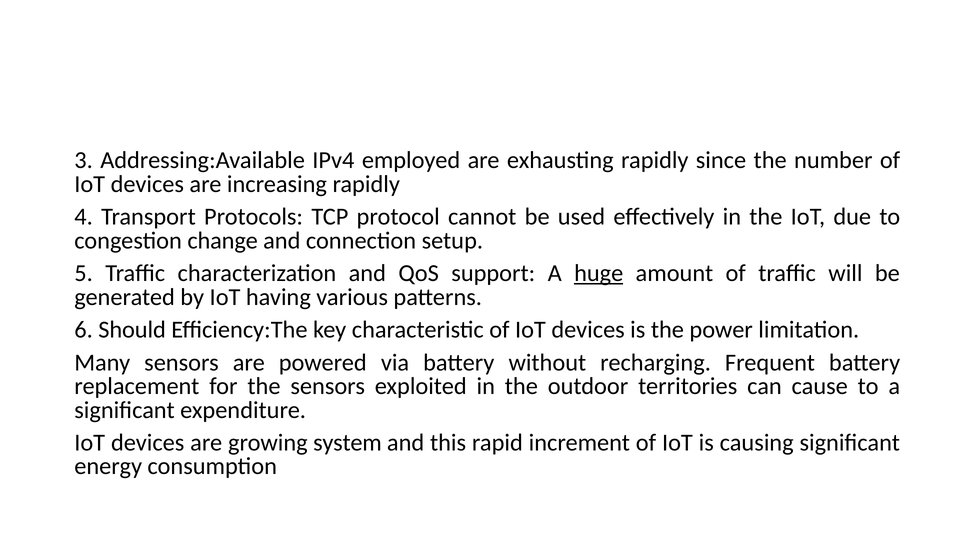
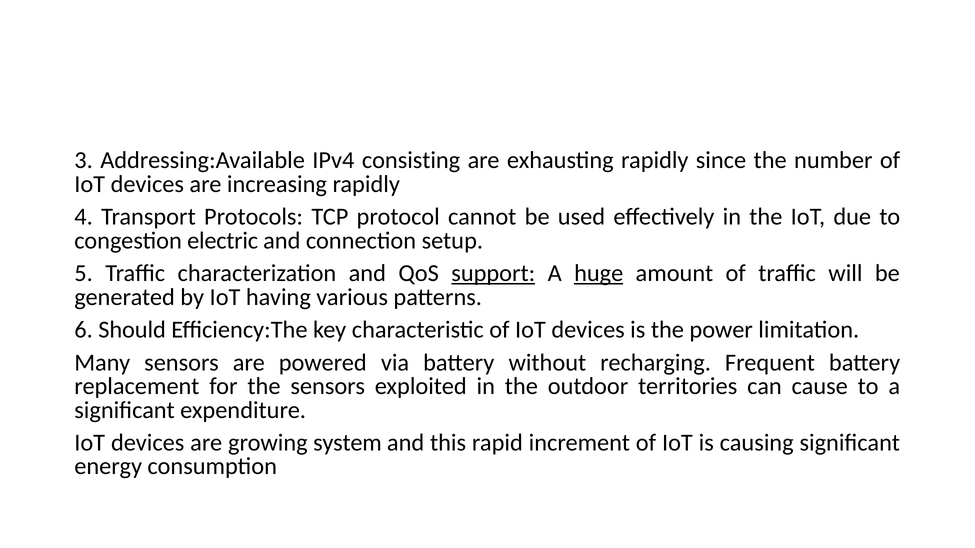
employed: employed -> consisting (411, 161)
change: change -> electric (223, 241)
support underline: none -> present (493, 274)
